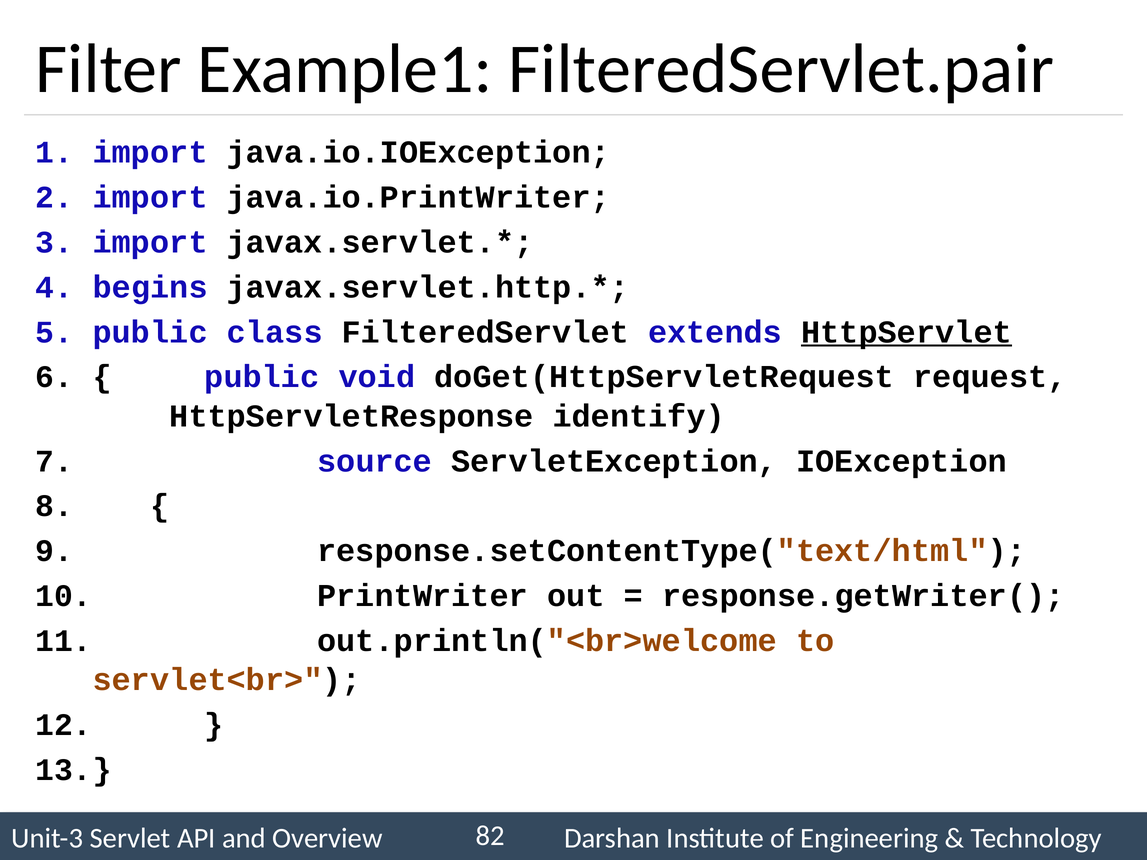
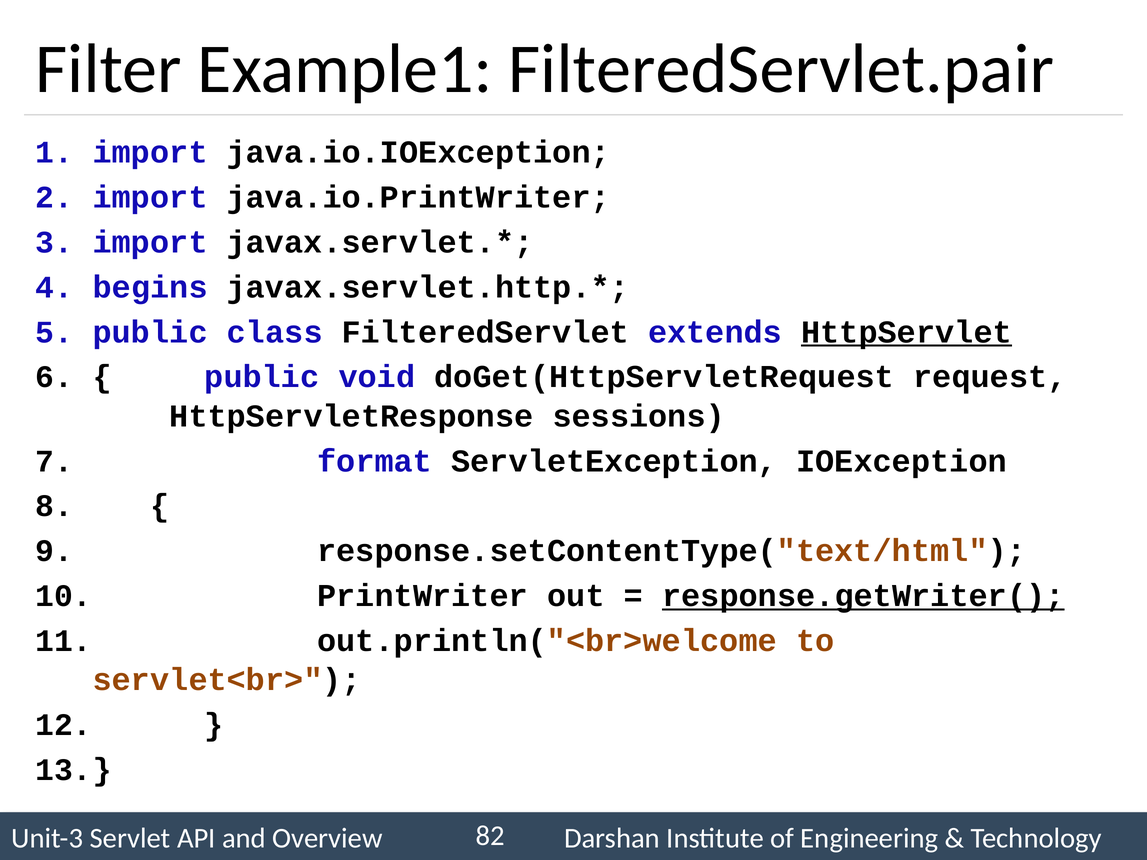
identify: identify -> sessions (639, 416)
source: source -> format (375, 461)
response.getWriter( underline: none -> present (863, 596)
